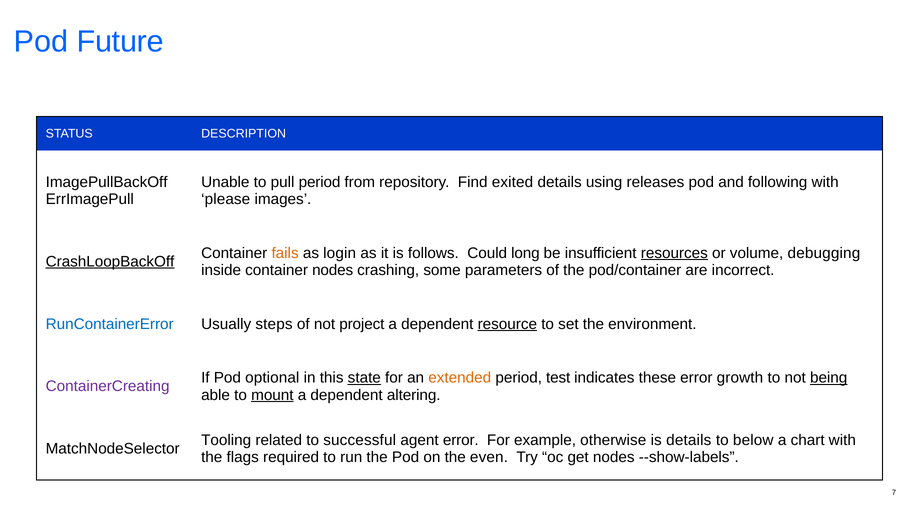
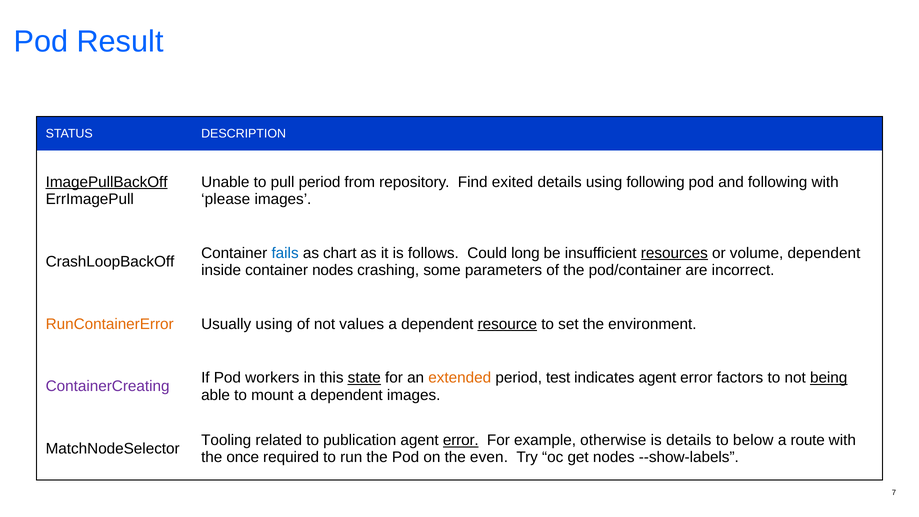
Future: Future -> Result (120, 42)
ImagePullBackOff underline: none -> present (107, 182)
using releases: releases -> following (656, 182)
fails colour: orange -> blue (285, 253)
login: login -> chart (340, 253)
volume debugging: debugging -> dependent (824, 253)
CrashLoopBackOff underline: present -> none (110, 261)
RunContainerError colour: blue -> orange (110, 324)
Usually steps: steps -> using (274, 324)
project: project -> values (362, 324)
optional: optional -> workers (272, 378)
indicates these: these -> agent (657, 378)
growth: growth -> factors (740, 378)
mount underline: present -> none (272, 395)
dependent altering: altering -> images (414, 395)
successful: successful -> publication (360, 440)
error underline: none -> present (461, 440)
chart: chart -> route (808, 440)
flags: flags -> once (243, 457)
